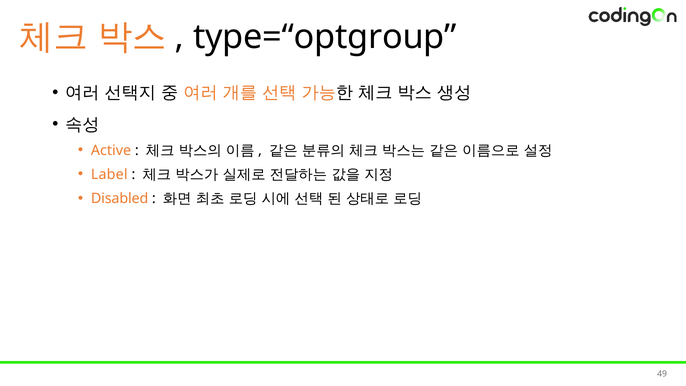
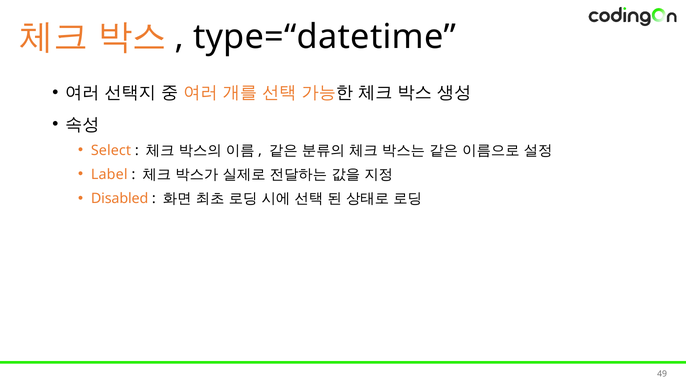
type=“optgroup: type=“optgroup -> type=“datetime (325, 37)
Active: Active -> Select (111, 150)
